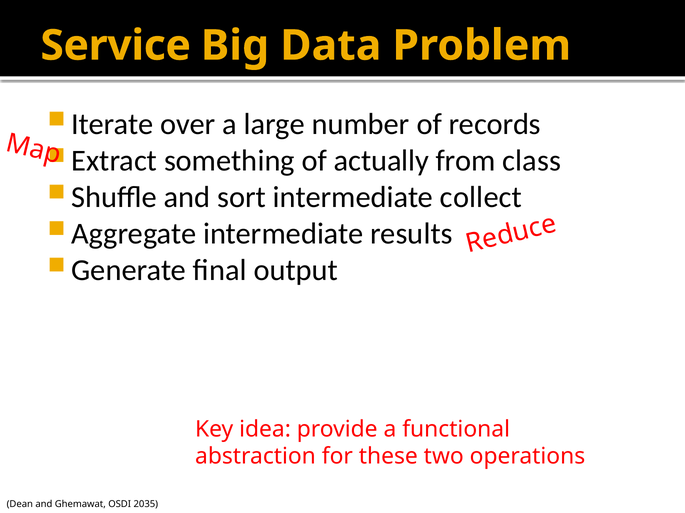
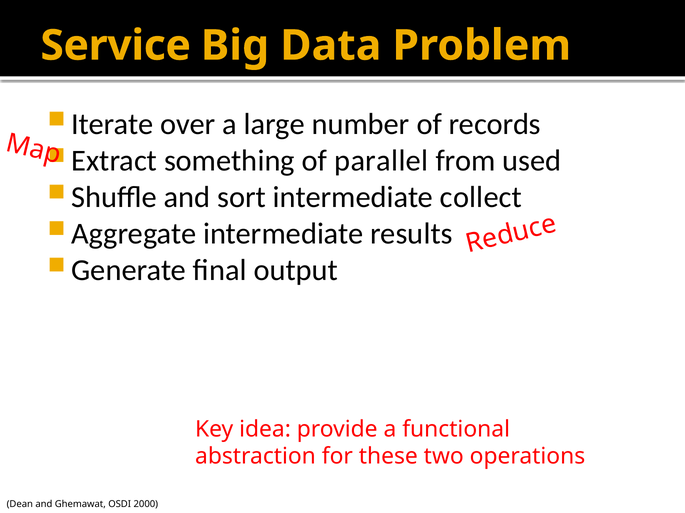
actually: actually -> parallel (381, 161)
class: class -> used (532, 161)
2035: 2035 -> 2000 (146, 505)
